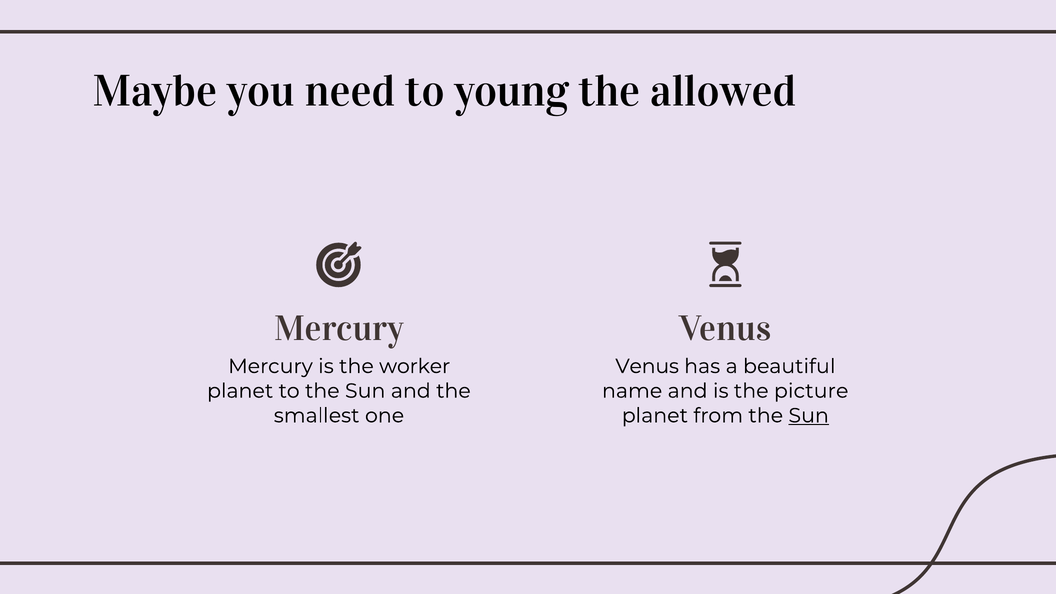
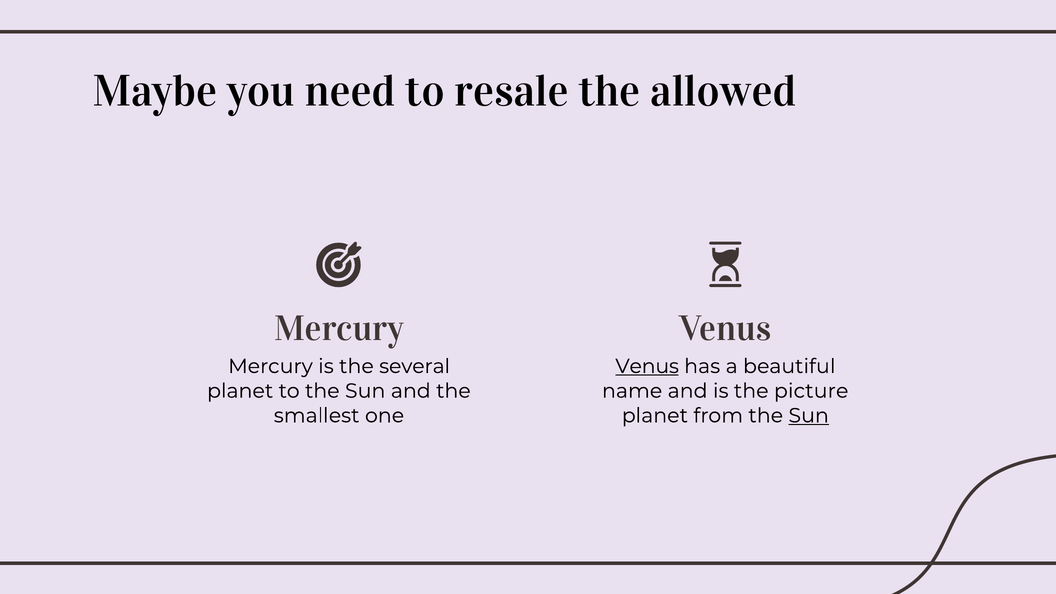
young: young -> resale (512, 91)
worker: worker -> several (415, 366)
Venus underline: none -> present (647, 366)
